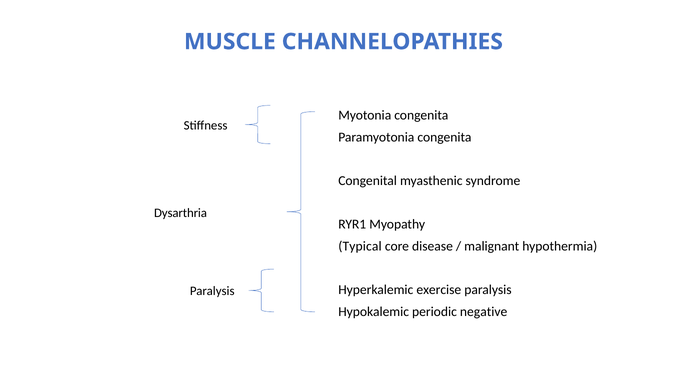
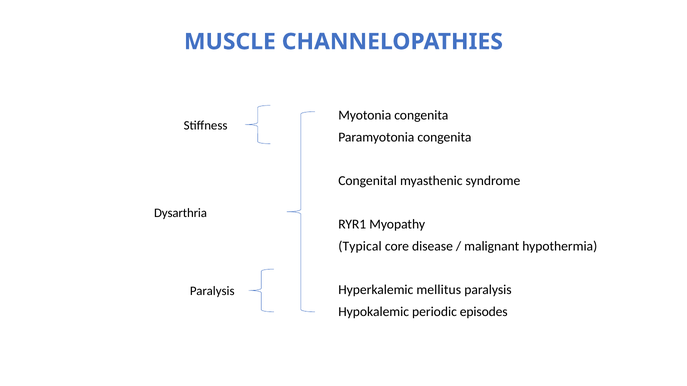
exercise: exercise -> mellitus (439, 290)
negative: negative -> episodes (484, 312)
